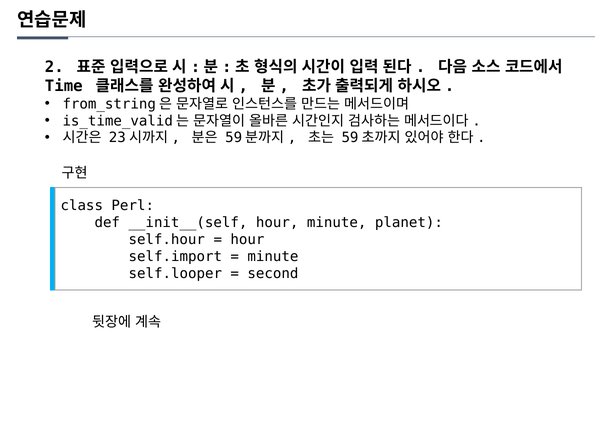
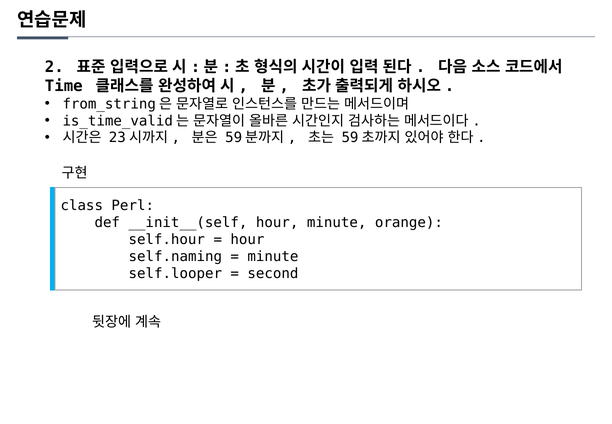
planet: planet -> orange (409, 223)
self.import: self.import -> self.naming (175, 256)
